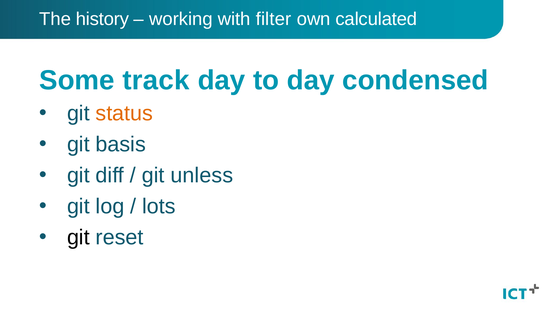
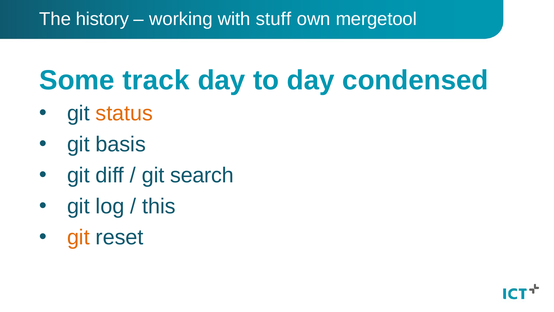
filter: filter -> stuff (274, 19)
calculated: calculated -> mergetool (376, 19)
unless: unless -> search (202, 175)
lots: lots -> this (159, 206)
git colour: black -> orange (78, 237)
